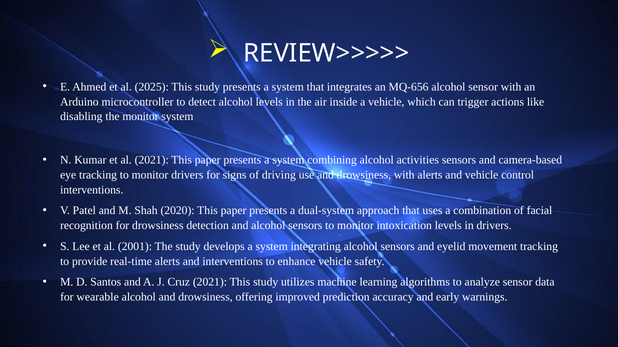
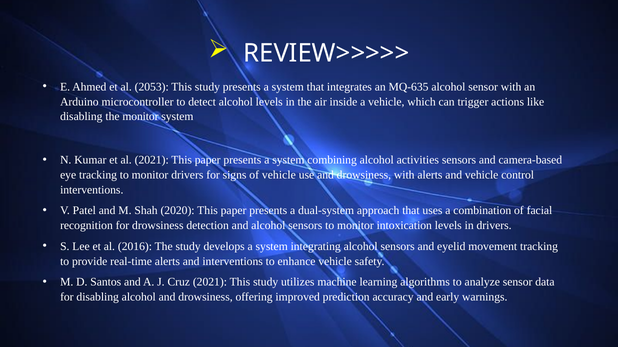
2025: 2025 -> 2053 (152, 87)
MQ-656: MQ-656 -> MQ-635 (409, 87)
of driving: driving -> vehicle (279, 175)
2001: 2001 -> 2016 (135, 247)
for wearable: wearable -> disabling (98, 297)
